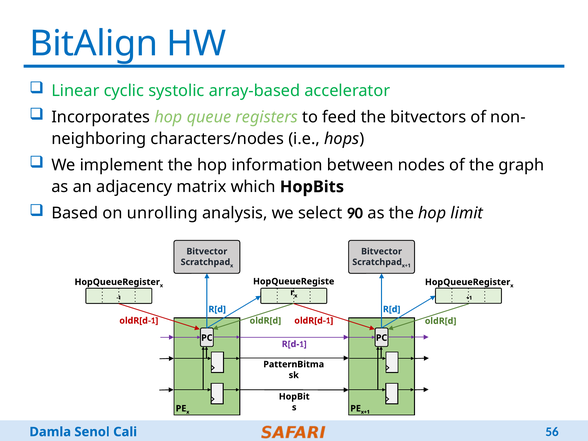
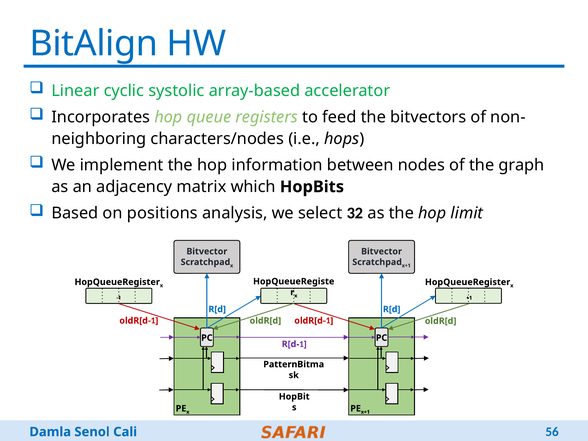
unrolling: unrolling -> positions (162, 213)
90: 90 -> 32 (355, 213)
